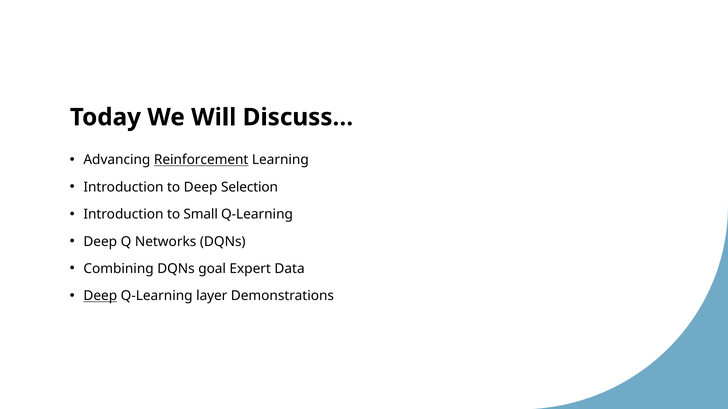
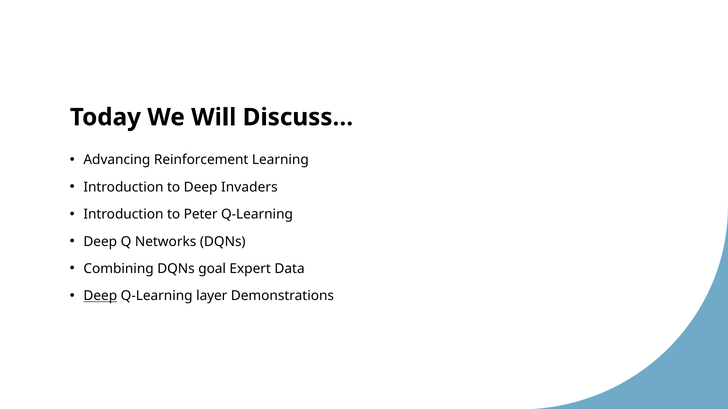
Reinforcement underline: present -> none (201, 160)
Selection: Selection -> Invaders (249, 187)
Small: Small -> Peter (201, 215)
